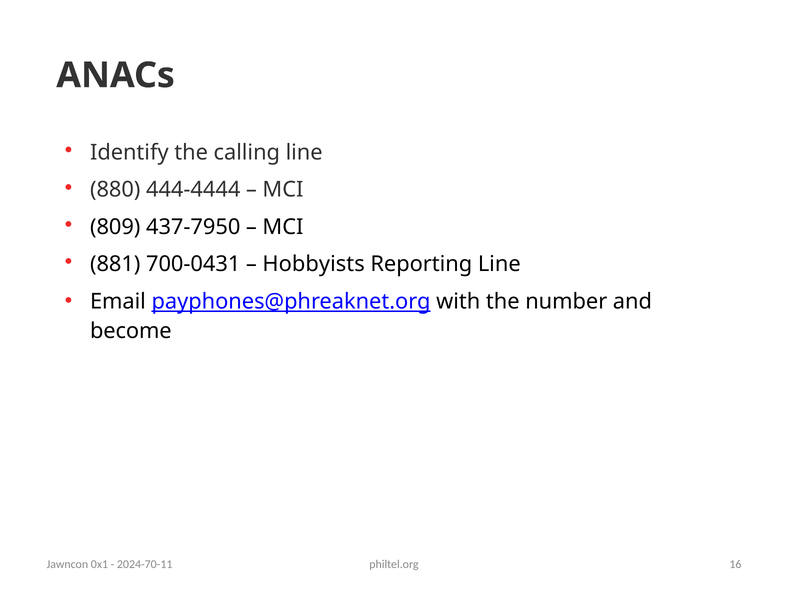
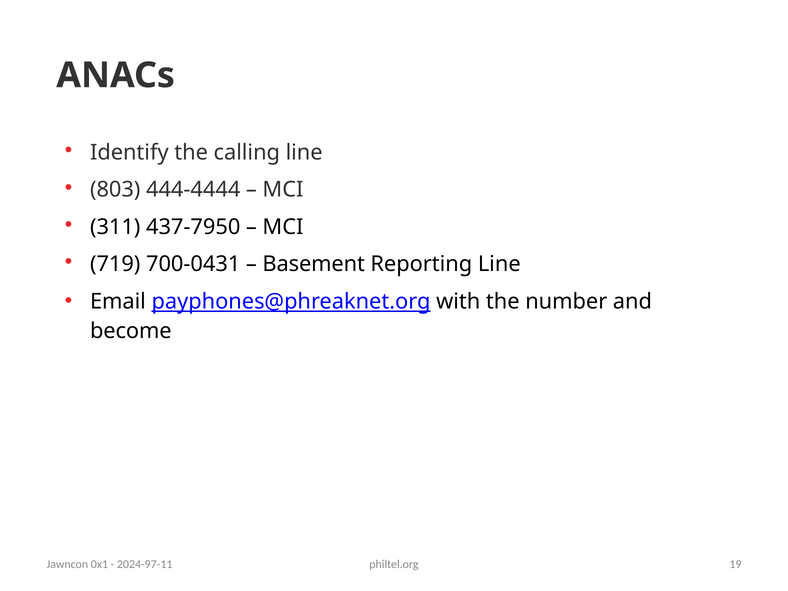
880: 880 -> 803 (115, 190)
809: 809 -> 311 (115, 227)
881: 881 -> 719 (115, 264)
Hobbyists: Hobbyists -> Basement (314, 264)
16: 16 -> 19 (735, 564)
2024-70-11: 2024-70-11 -> 2024-97-11 (145, 564)
